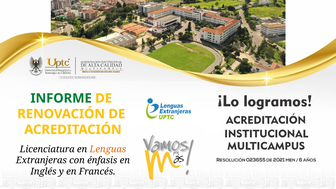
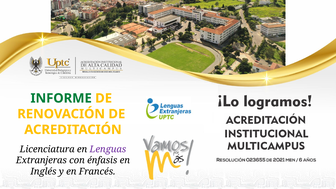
Lenguas colour: orange -> purple (108, 149)
